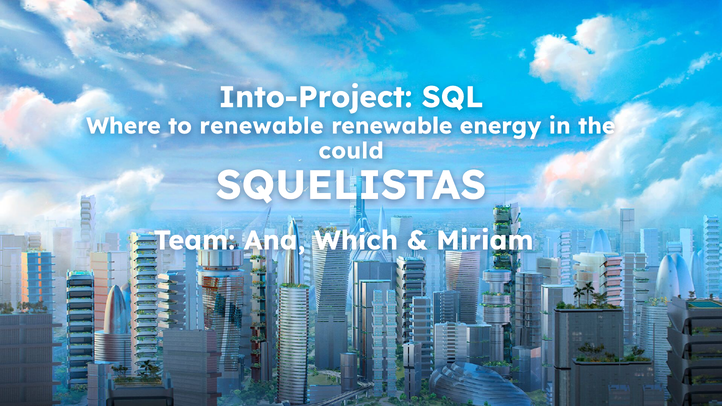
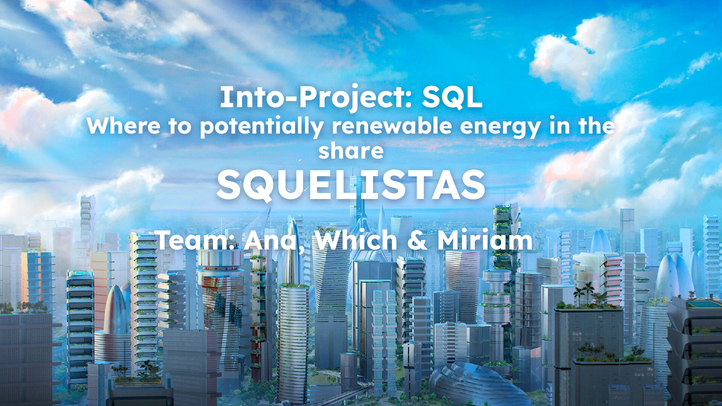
to renewable: renewable -> potentially (262, 126)
could: could -> share (351, 151)
